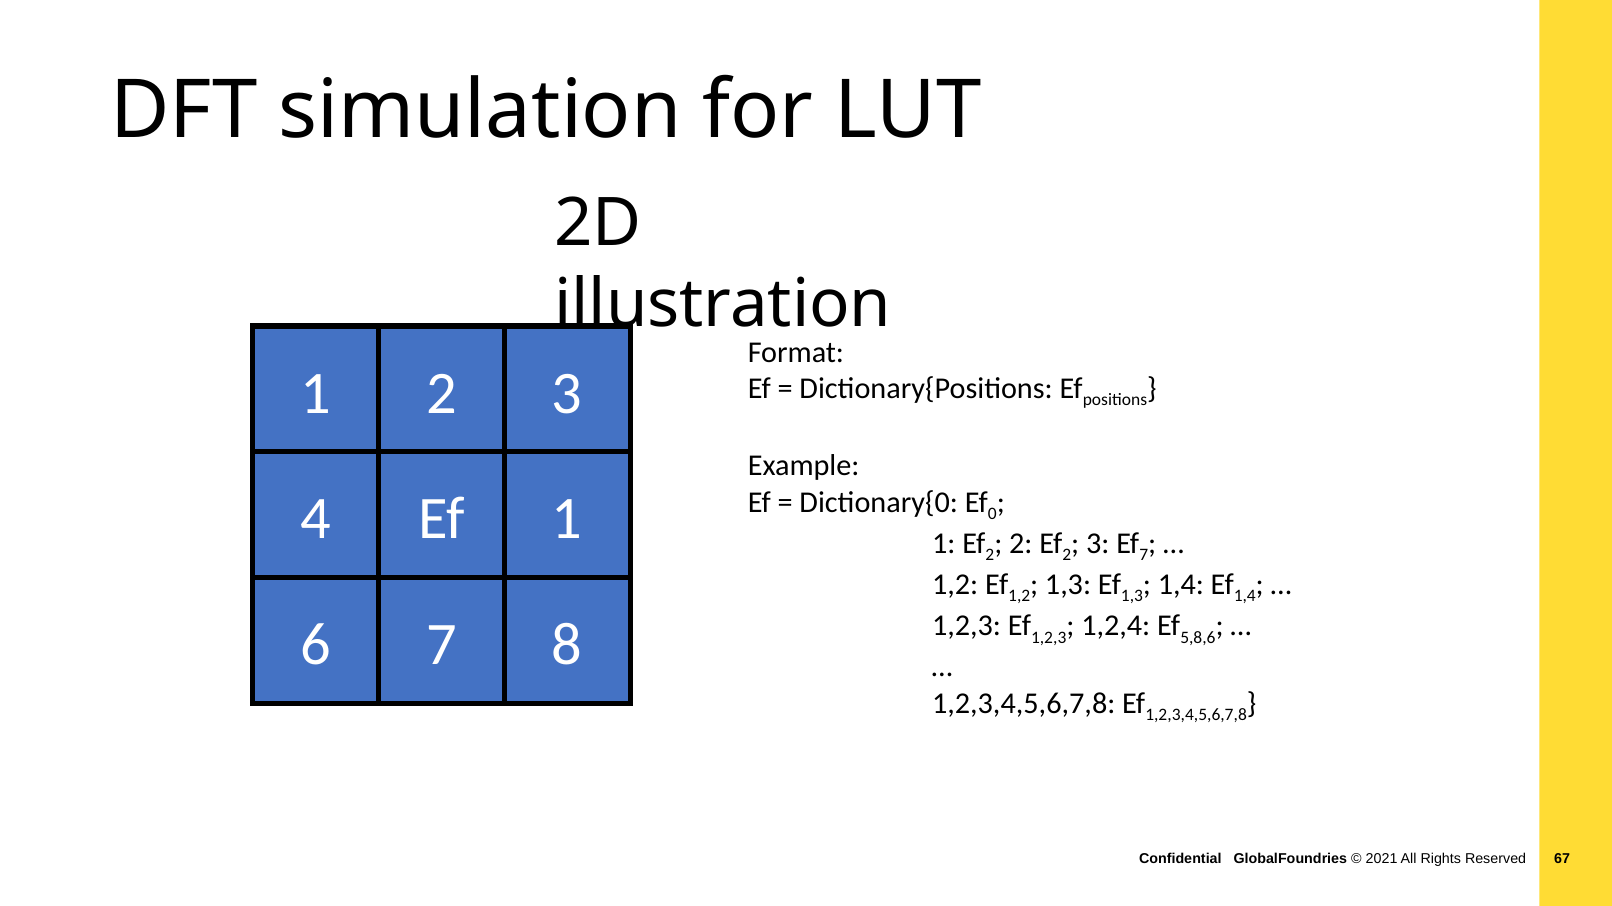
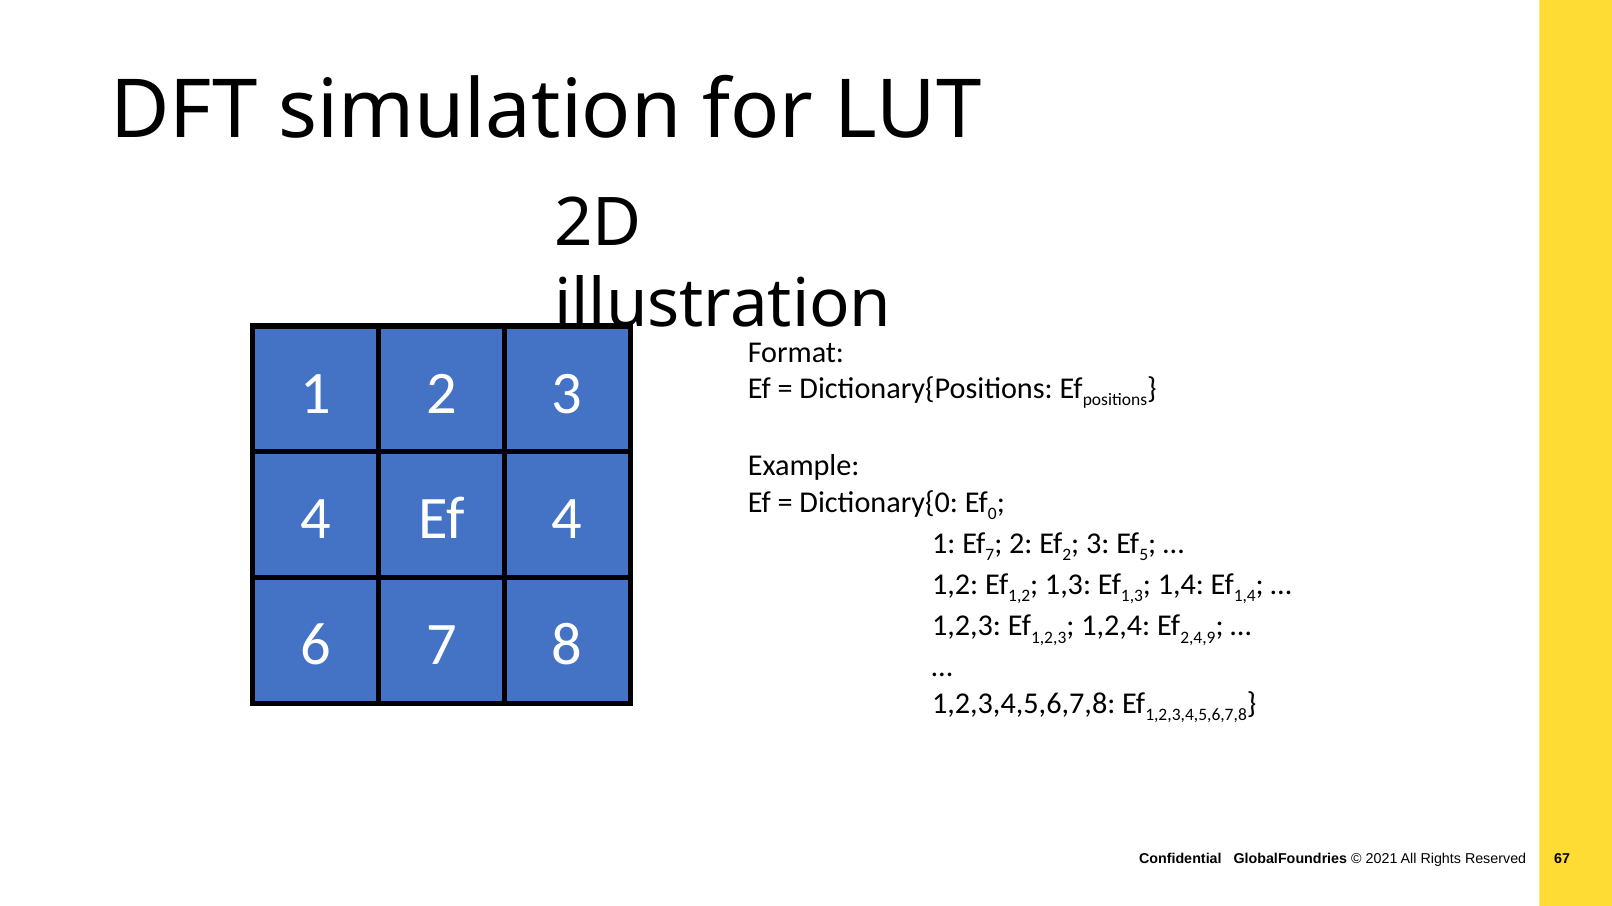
Ef 1: 1 -> 4 (567, 519)
1 Ef 2: 2 -> 7 (990, 555)
Ef 7: 7 -> 5 (1144, 555)
5,8,6: 5,8,6 -> 2,4,9 (1198, 638)
